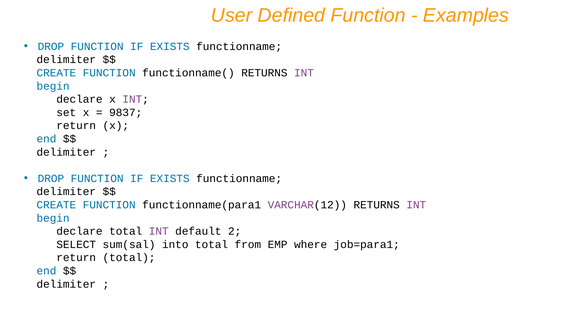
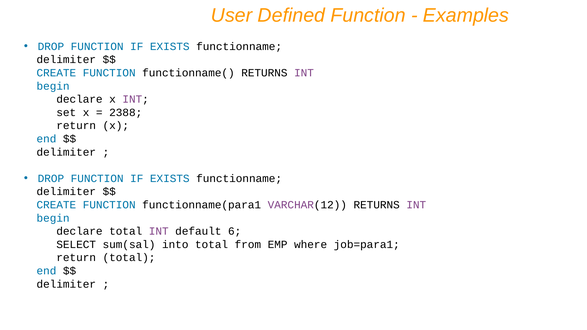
9837: 9837 -> 2388 (126, 113)
2: 2 -> 6 (235, 231)
